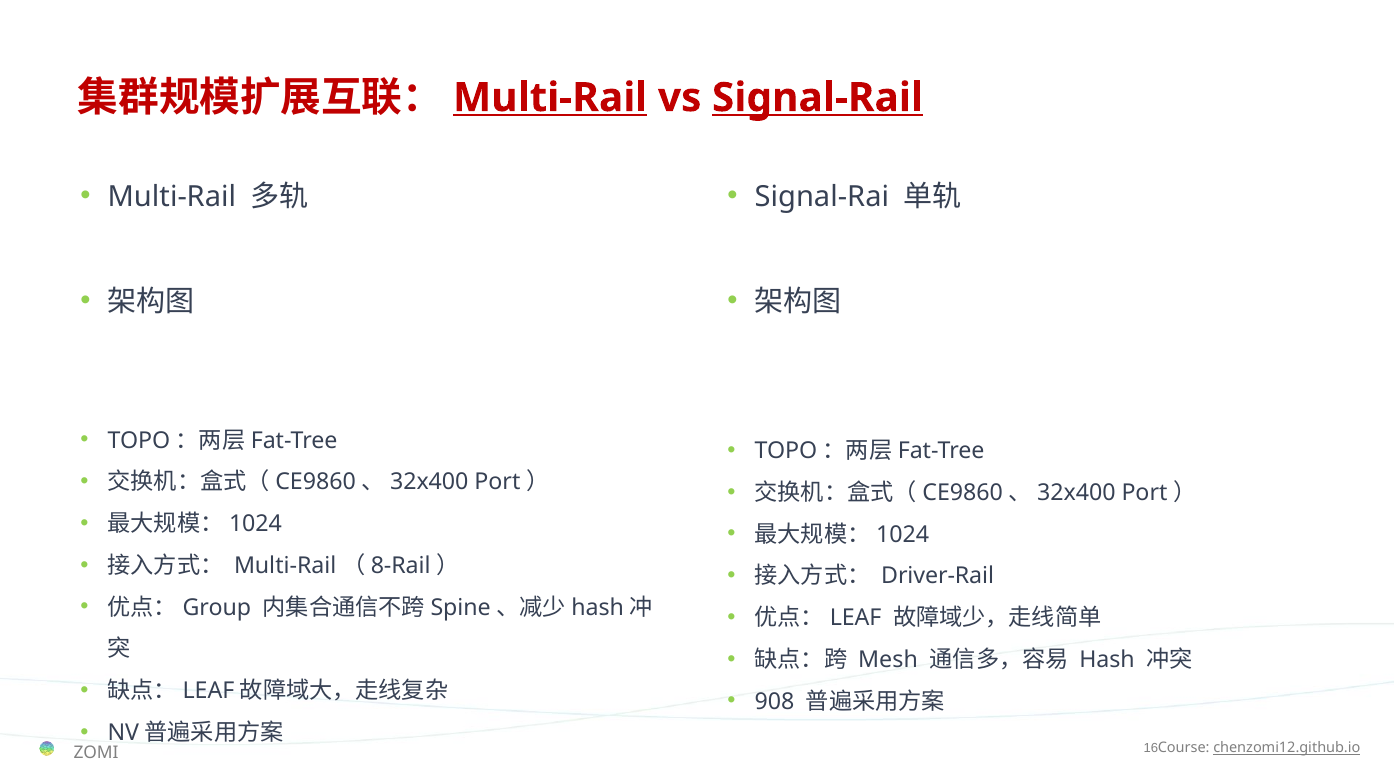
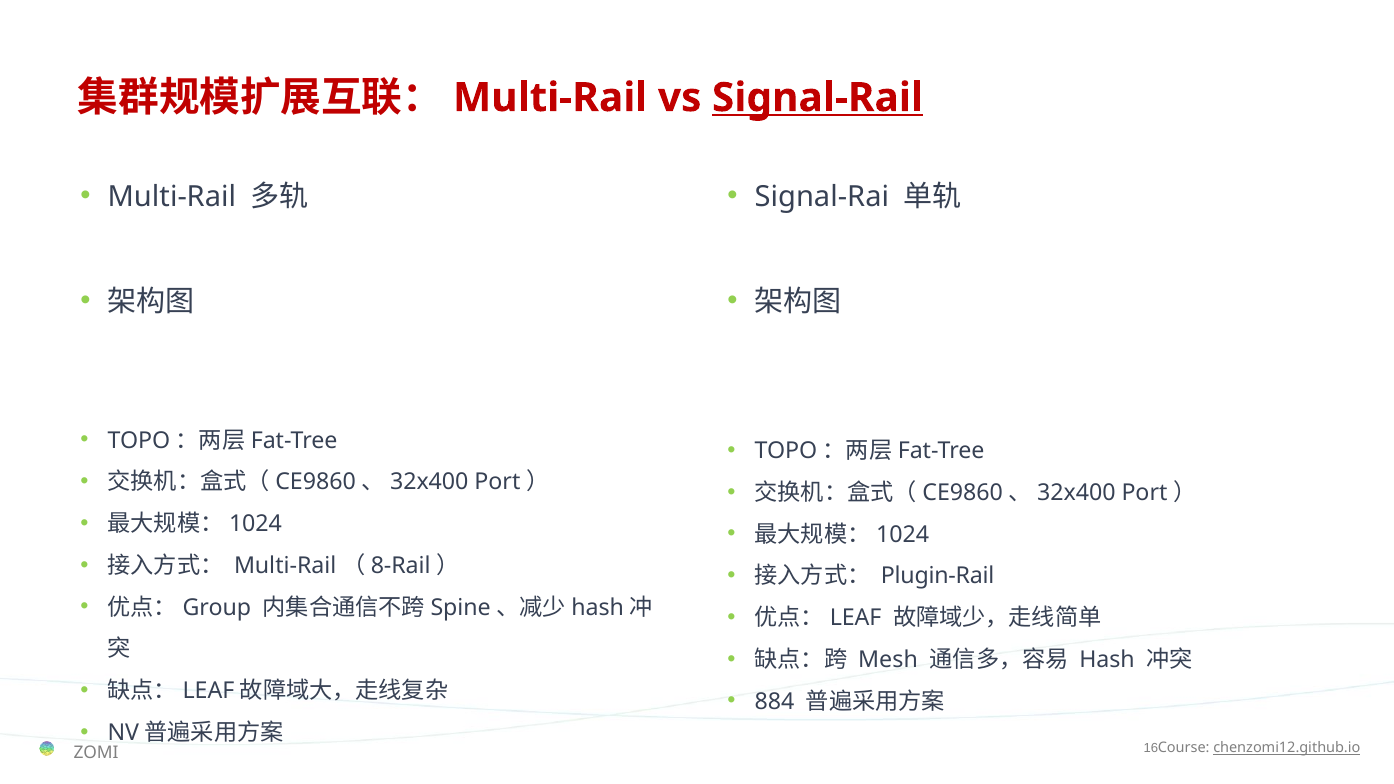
Multi-Rail underline: present -> none (550, 98)
Driver-Rail: Driver-Rail -> Plugin-Rail (938, 576)
908: 908 -> 884 (775, 701)
